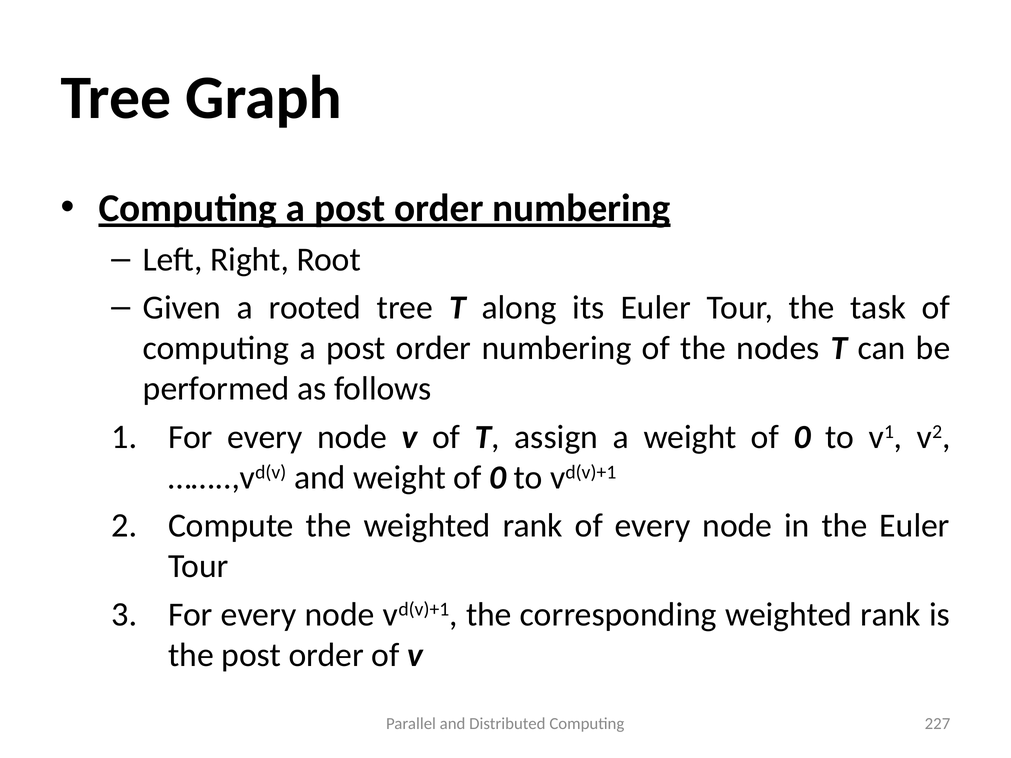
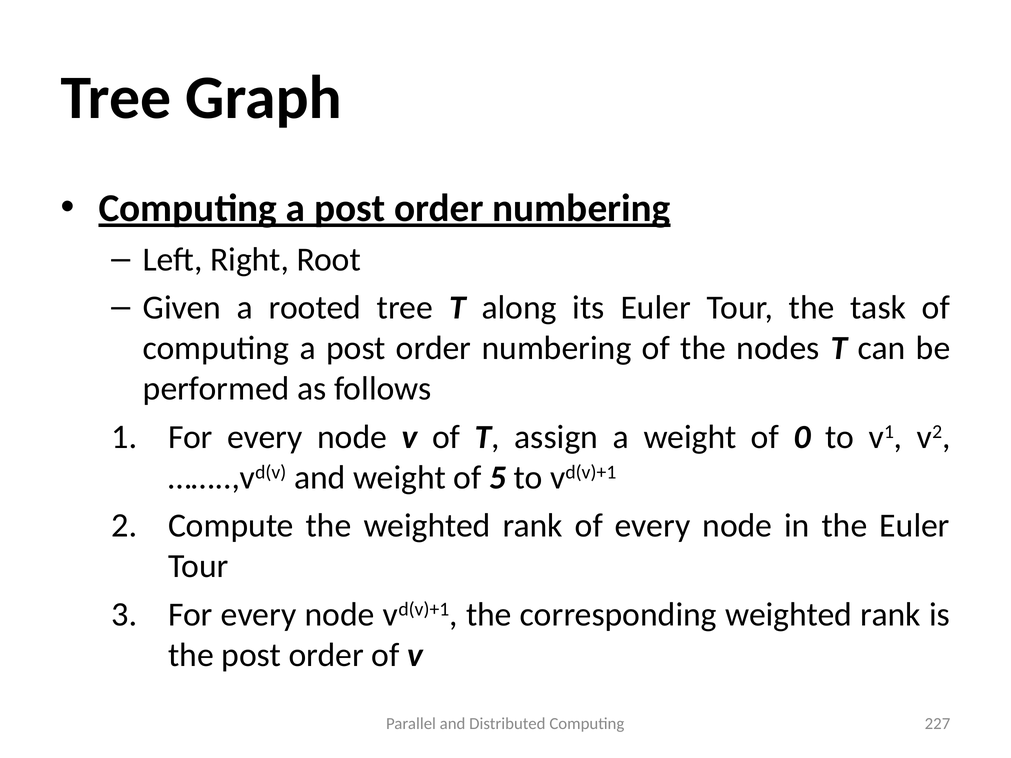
and weight of 0: 0 -> 5 (498, 478)
